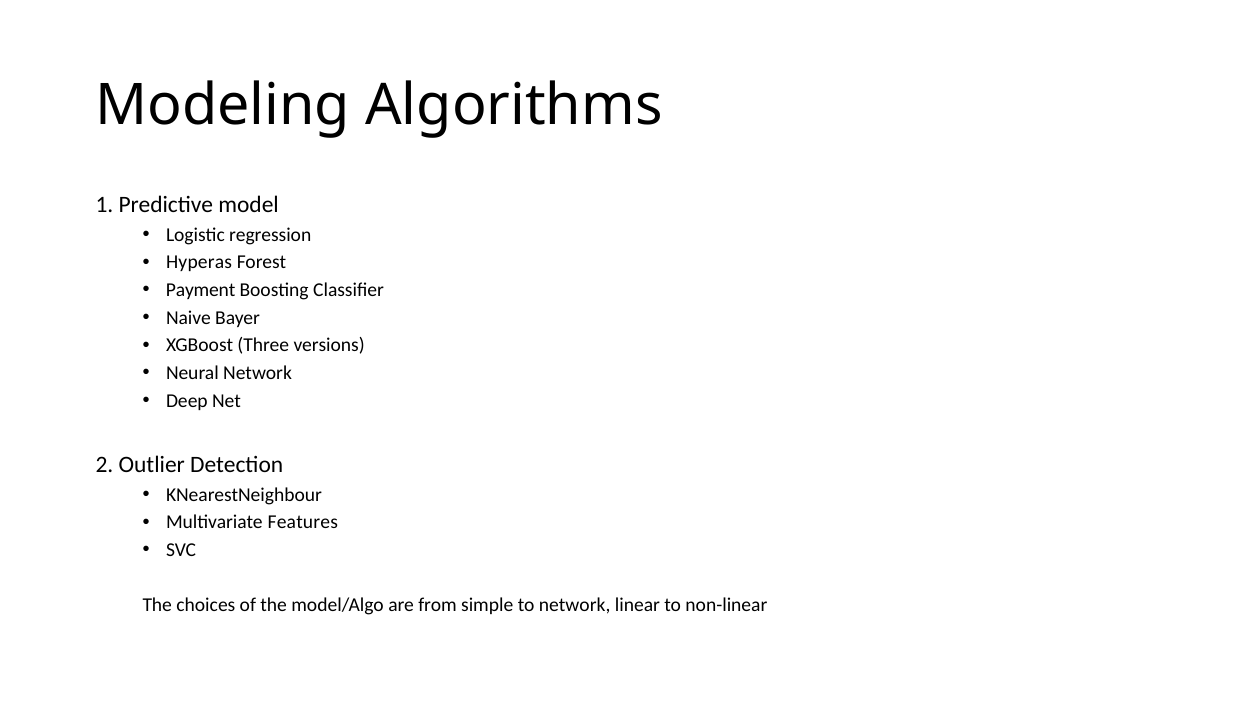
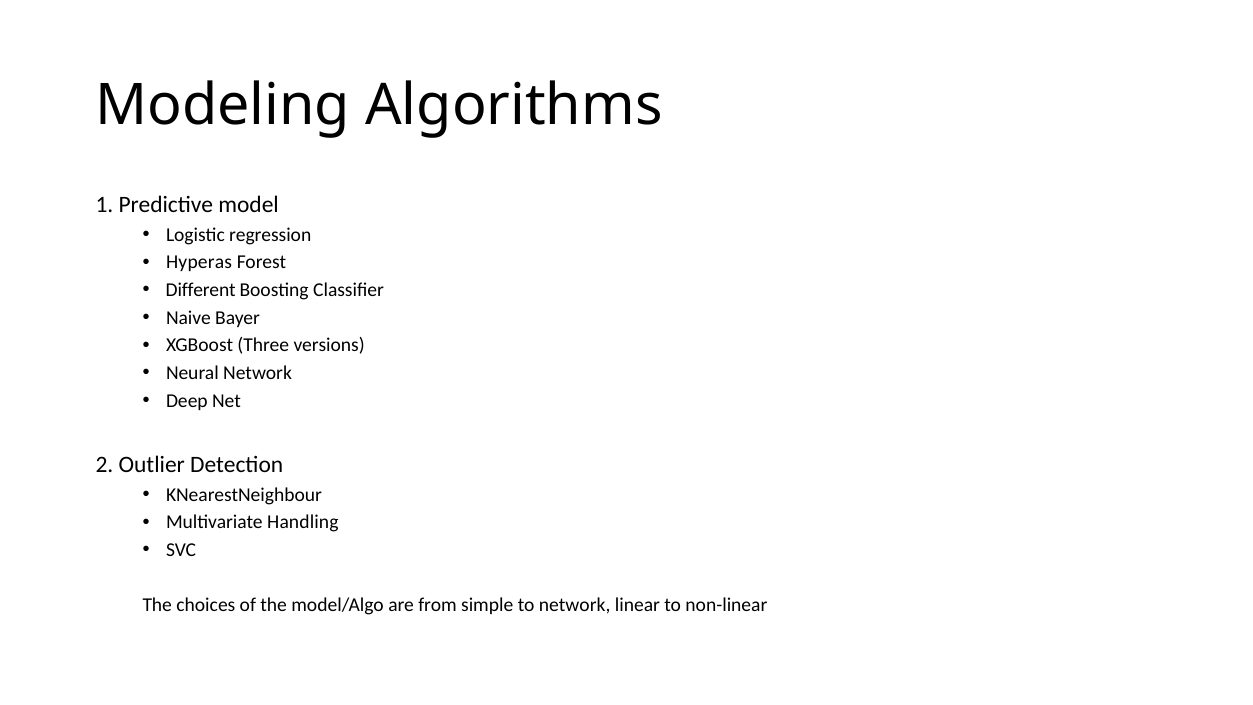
Payment: Payment -> Different (201, 290)
Features: Features -> Handling (303, 522)
